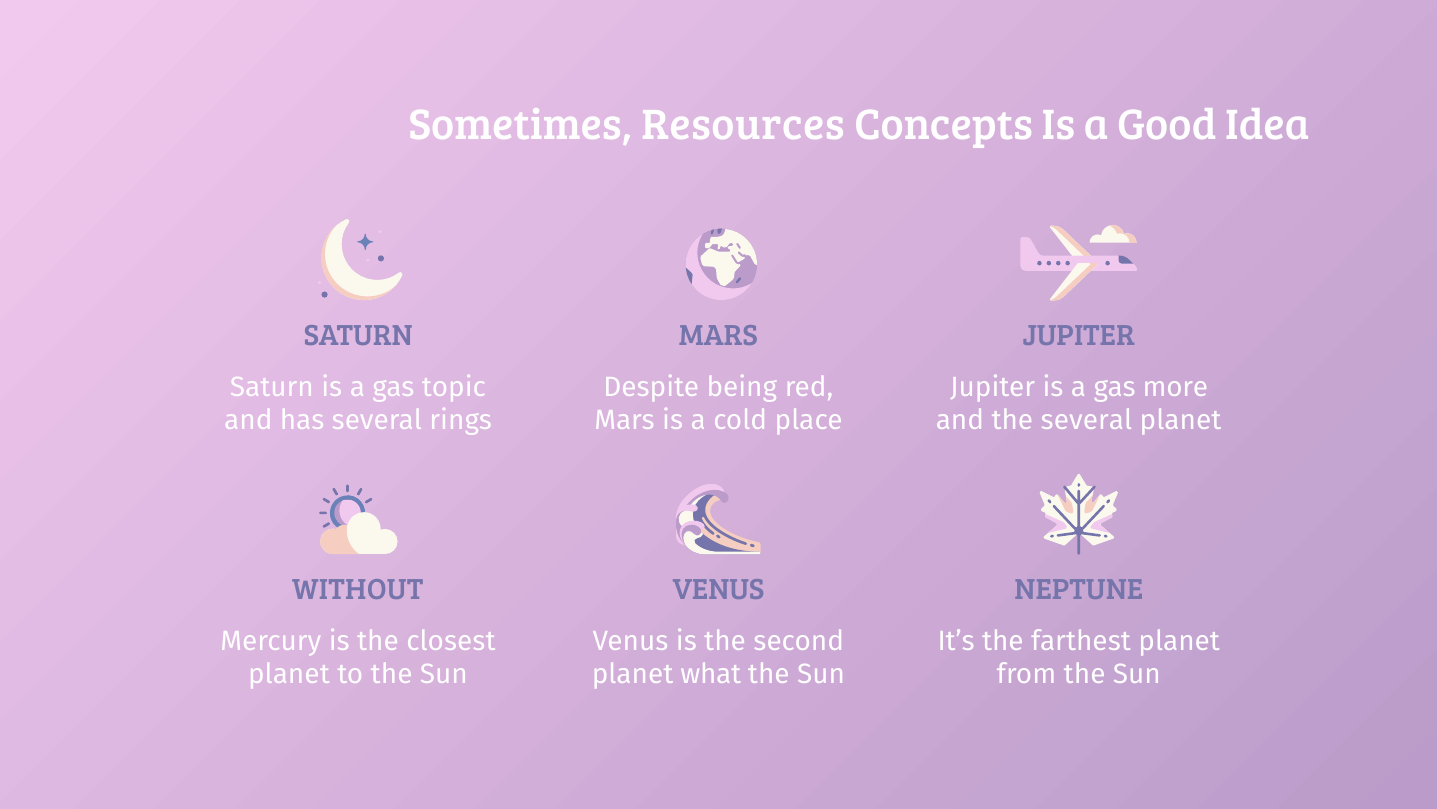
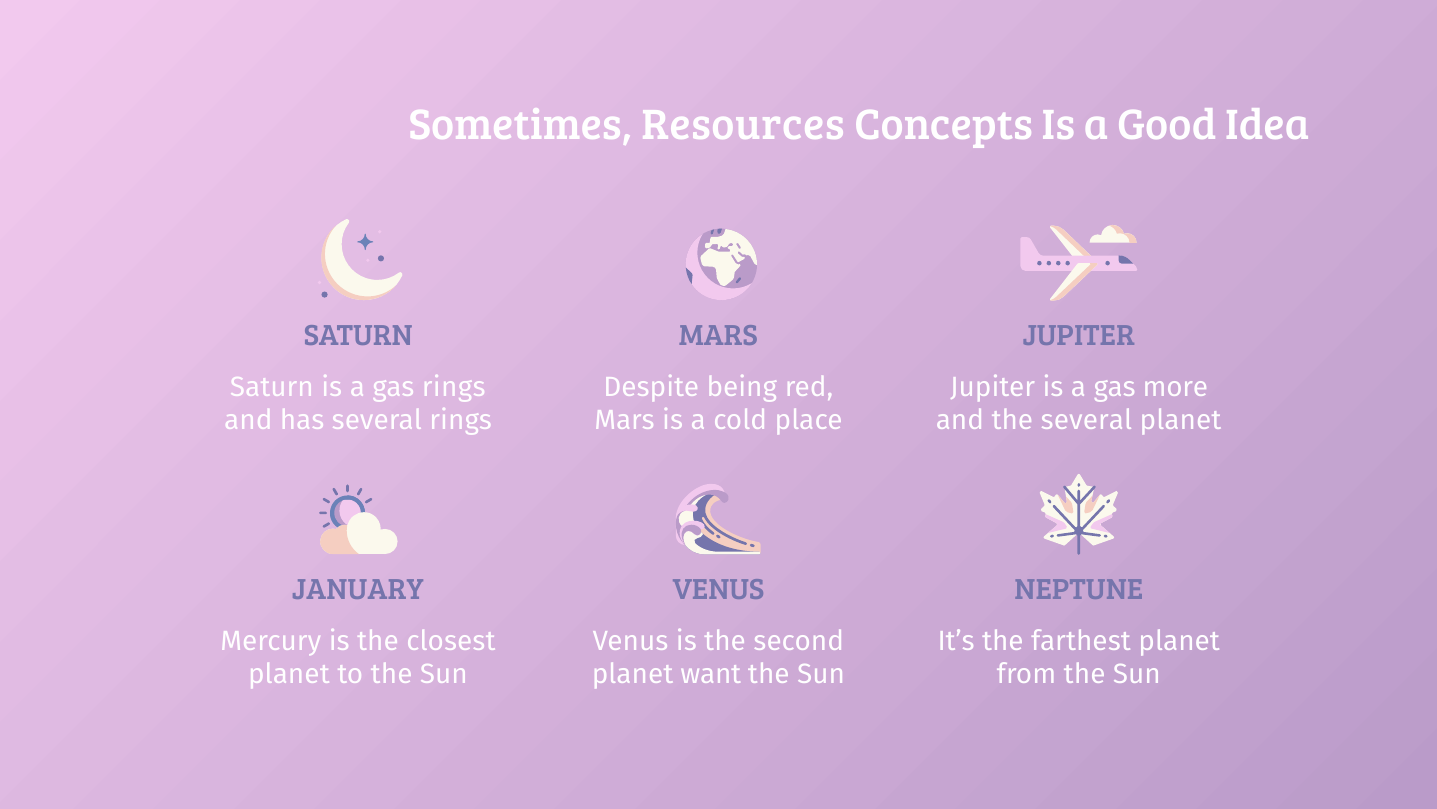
gas topic: topic -> rings (454, 387)
WITHOUT: WITHOUT -> JANUARY (358, 590)
what: what -> want (711, 674)
